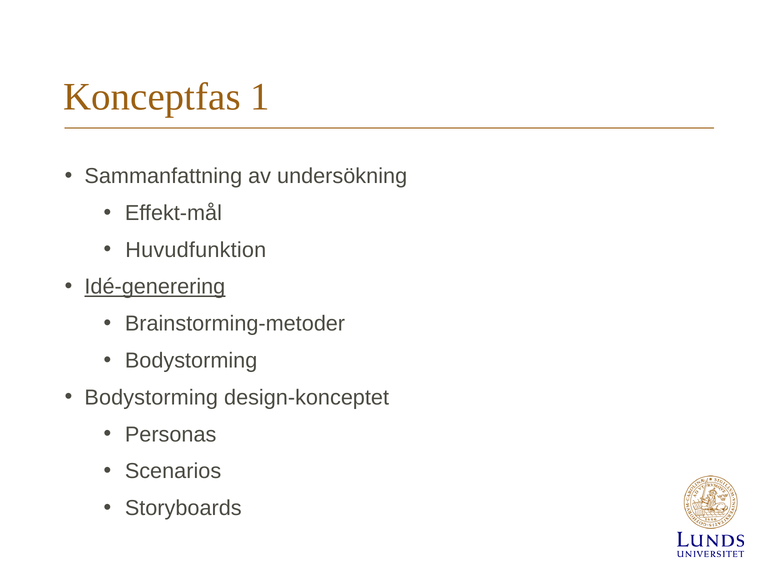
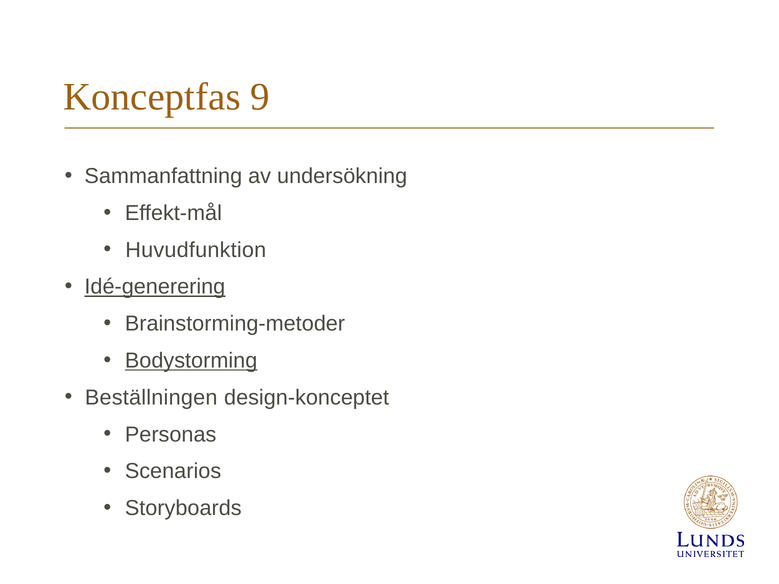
1: 1 -> 9 (260, 97)
Bodystorming underline: none -> present (191, 361)
Bodystorming: Bodystorming -> Beställningen (151, 398)
